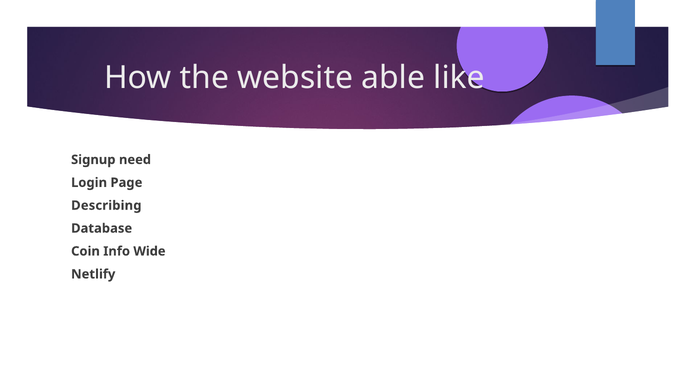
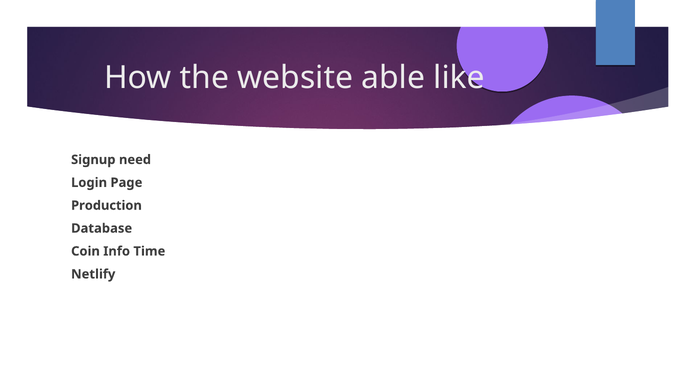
Describing: Describing -> Production (106, 206)
Wide: Wide -> Time (149, 252)
